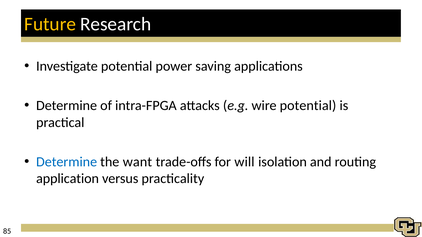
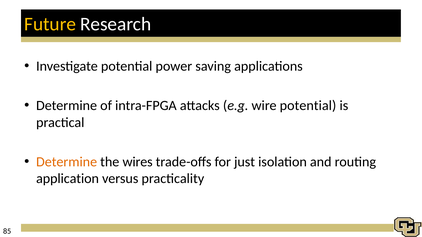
Determine colour: blue -> orange (67, 162)
want: want -> wires (138, 162)
will: will -> just (245, 162)
